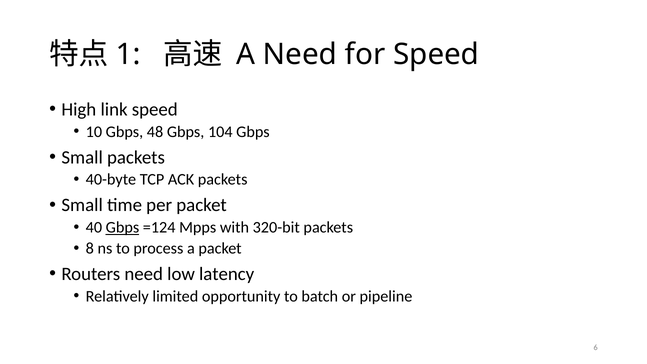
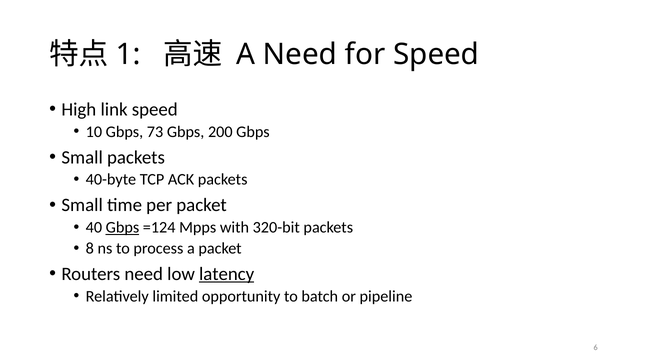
48: 48 -> 73 (155, 132)
104: 104 -> 200 (220, 132)
latency underline: none -> present (227, 274)
